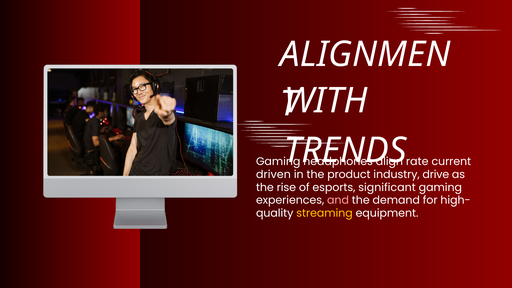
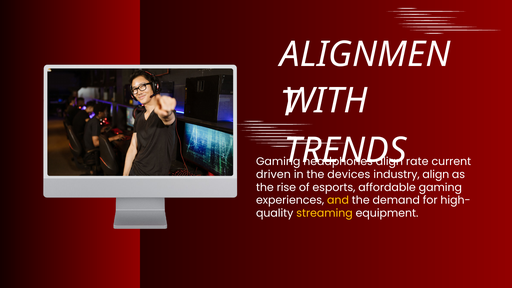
product: product -> devices (349, 174)
industry drive: drive -> align (436, 174)
significant: significant -> affordable (387, 187)
and colour: pink -> yellow (338, 200)
